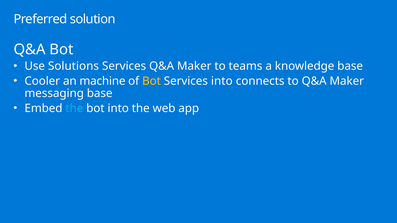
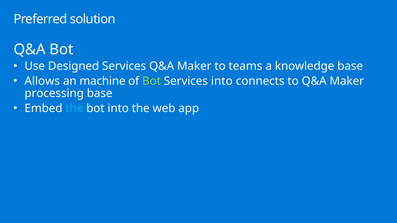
Solutions: Solutions -> Designed (74, 66)
Cooler: Cooler -> Allows (42, 81)
Bot colour: yellow -> light green (151, 81)
messaging: messaging -> processing (54, 94)
